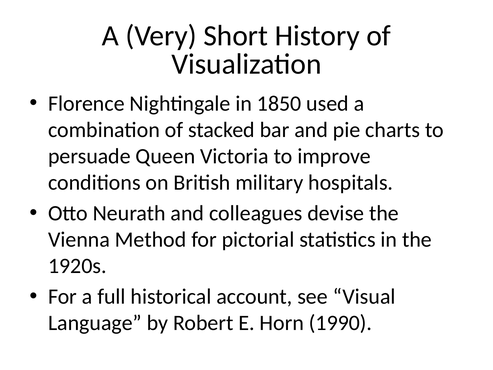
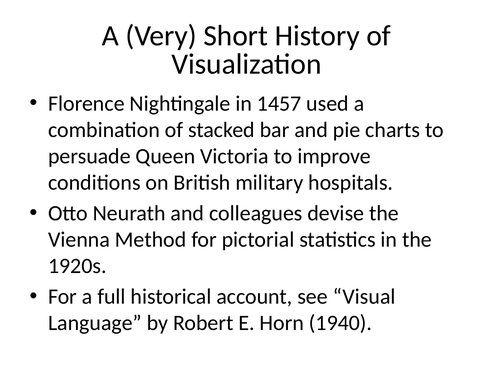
1850: 1850 -> 1457 (279, 103)
1990: 1990 -> 1940 (341, 323)
